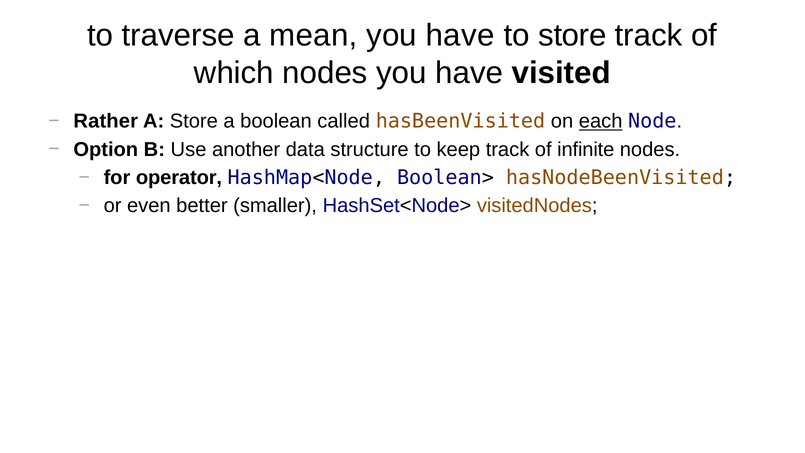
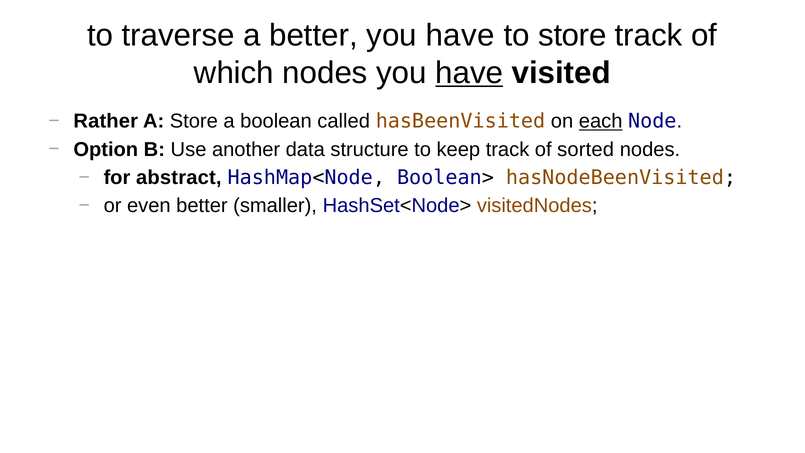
a mean: mean -> better (314, 35)
have underline: none -> present (469, 73)
infinite: infinite -> sorted (586, 149)
operator: operator -> abstract (179, 178)
